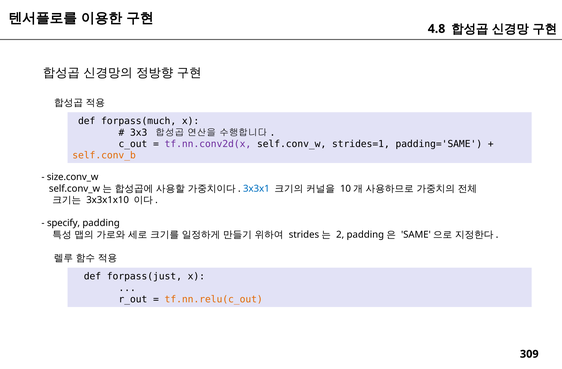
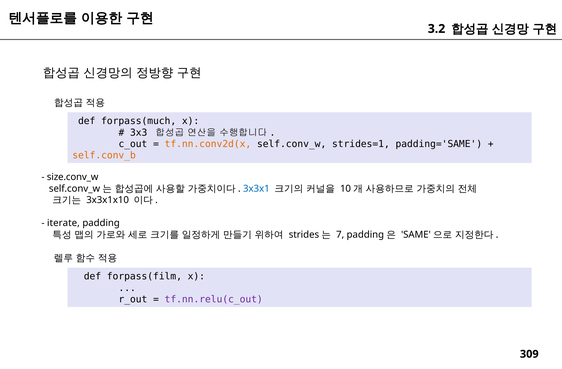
4.8: 4.8 -> 3.2 (437, 29)
tf.nn.conv2d(x colour: purple -> orange (208, 144)
specify: specify -> iterate (63, 223)
2: 2 -> 7 (340, 235)
forpass(just: forpass(just -> forpass(film (144, 277)
tf.nn.relu(c_out colour: orange -> purple (214, 300)
